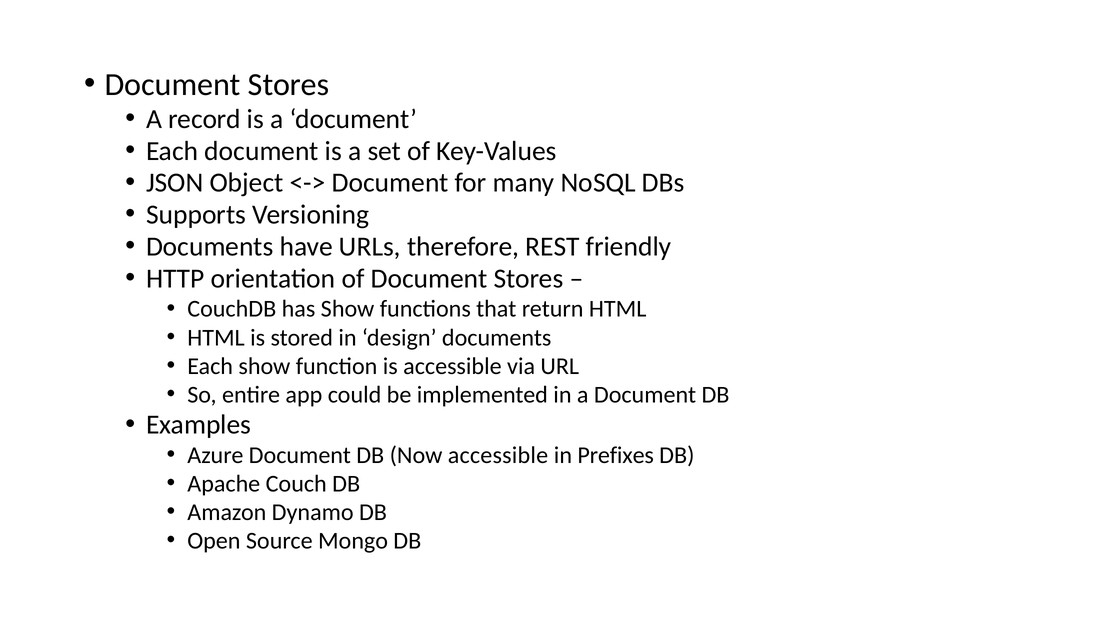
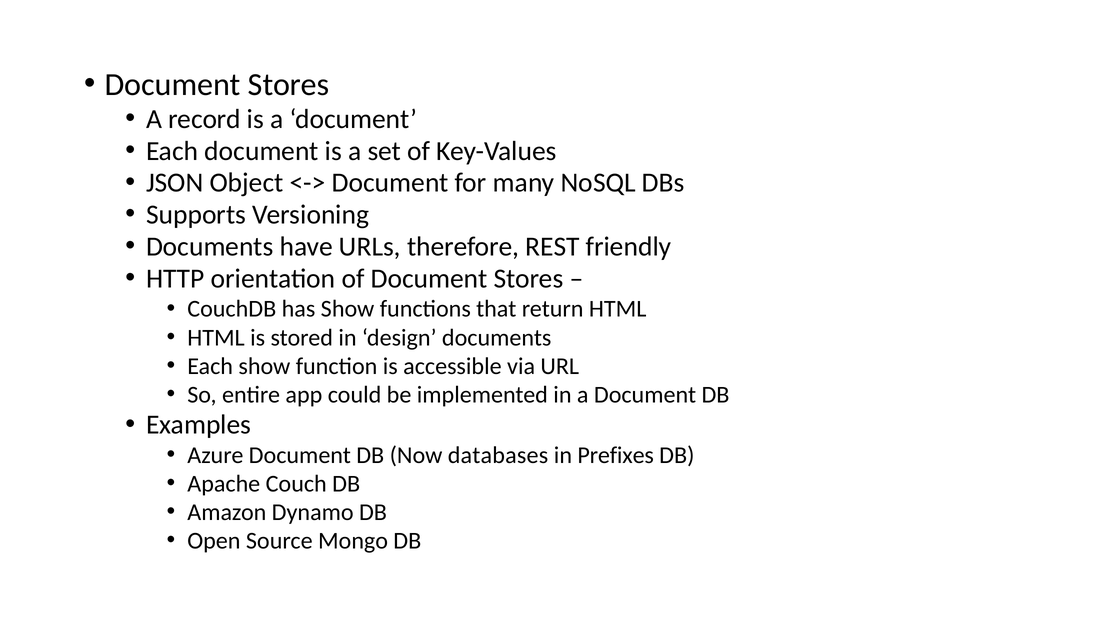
Now accessible: accessible -> databases (498, 455)
